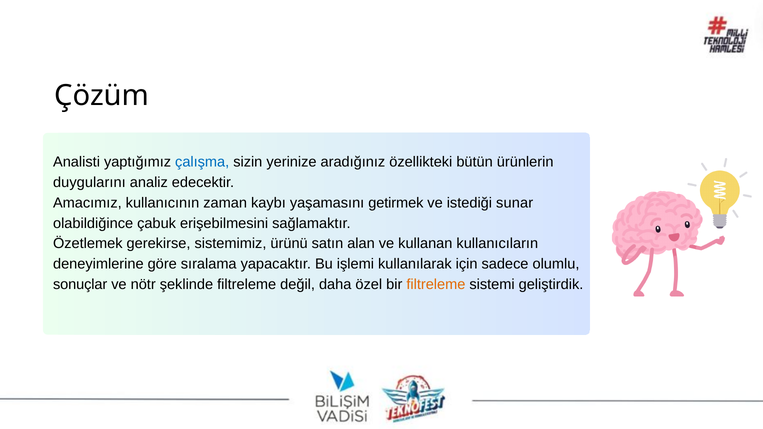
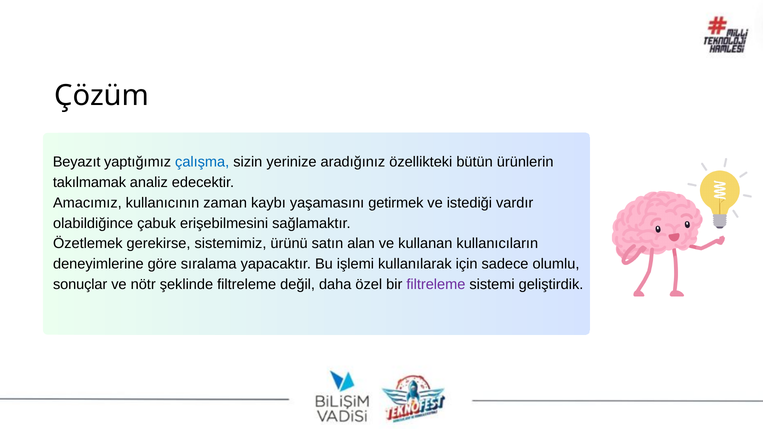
Analisti: Analisti -> Beyazıt (77, 162)
duygularını: duygularını -> takılmamak (89, 183)
sunar: sunar -> vardır (515, 203)
filtreleme colour: orange -> purple (436, 285)
